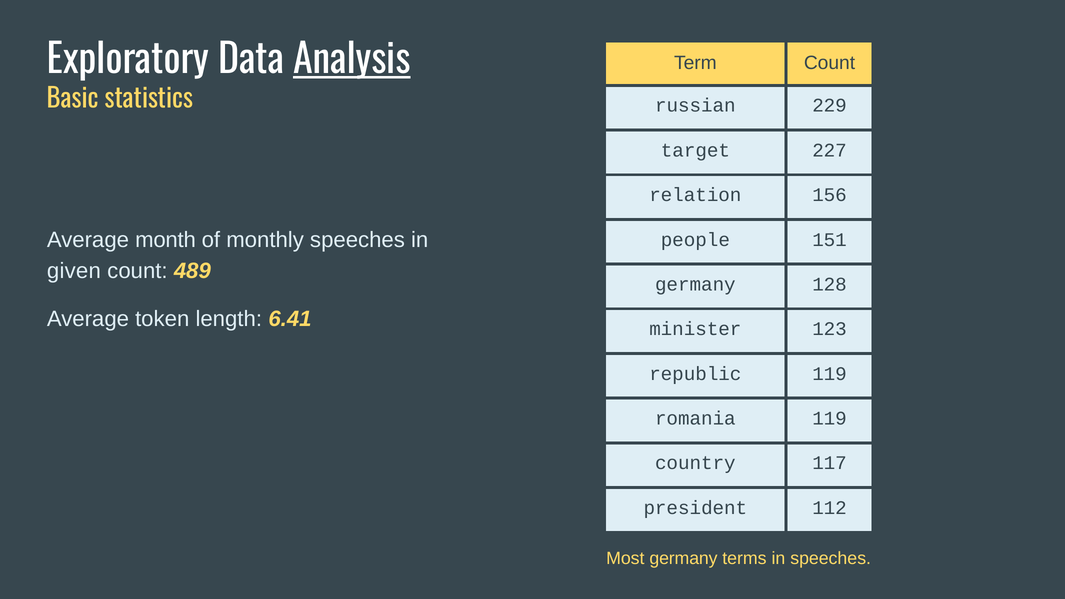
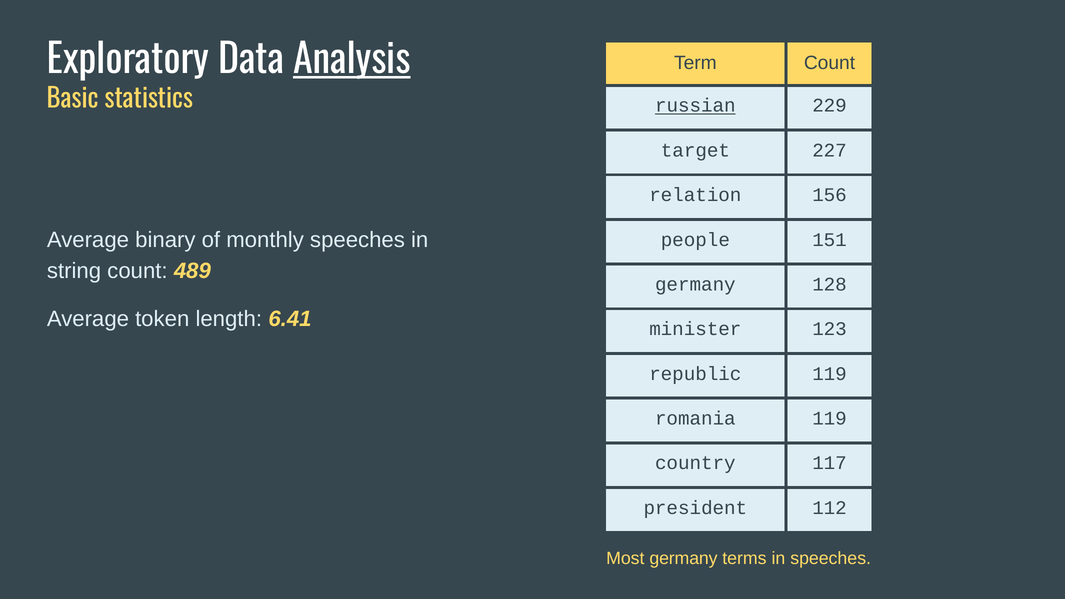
russian underline: none -> present (695, 106)
month: month -> binary (165, 240)
given: given -> string (74, 271)
